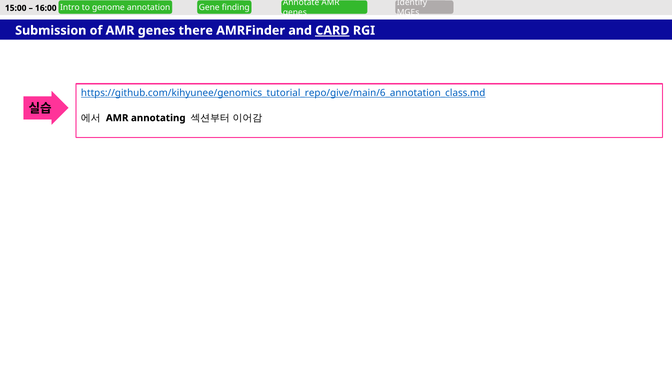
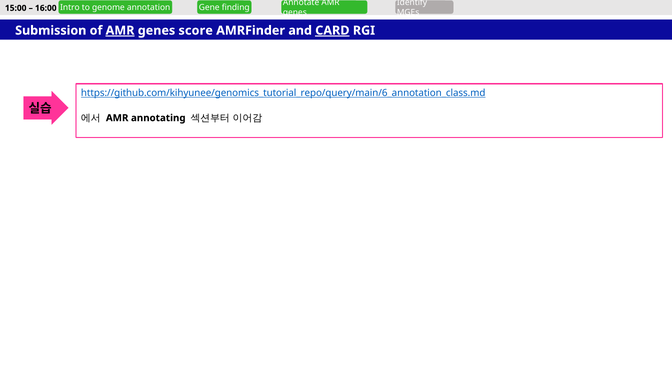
AMR underline: none -> present (120, 31)
there: there -> score (196, 31)
https://github.com/kihyunee/genomics_tutorial_repo/give/main/6_annotation_class.md: https://github.com/kihyunee/genomics_tutorial_repo/give/main/6_annotation_class.md -> https://github.com/kihyunee/genomics_tutorial_repo/query/main/6_annotation_class.md (283, 93)
